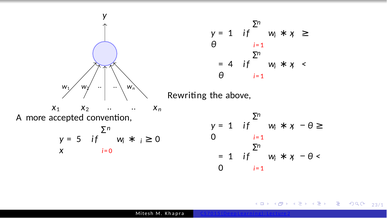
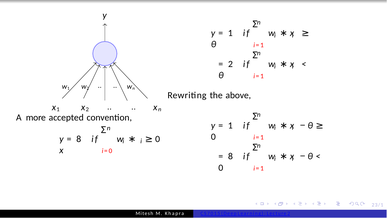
4: 4 -> 2 (230, 64)
5: 5 -> 8 (79, 139)
1: 1 -> 8 (230, 156)
